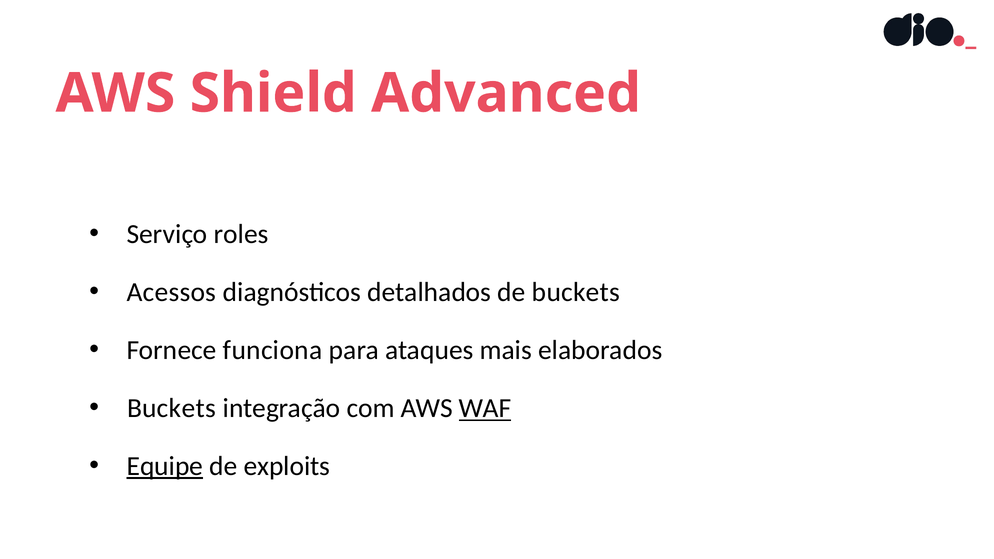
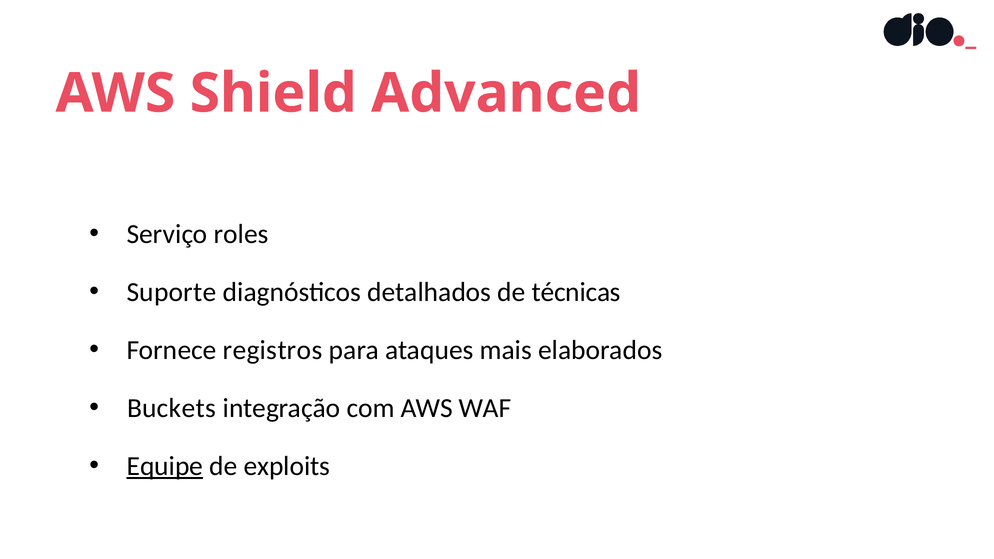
Acessos: Acessos -> Suporte (171, 292)
de buckets: buckets -> técnicas (576, 292)
funciona: funciona -> registros (273, 350)
WAF underline: present -> none (485, 408)
